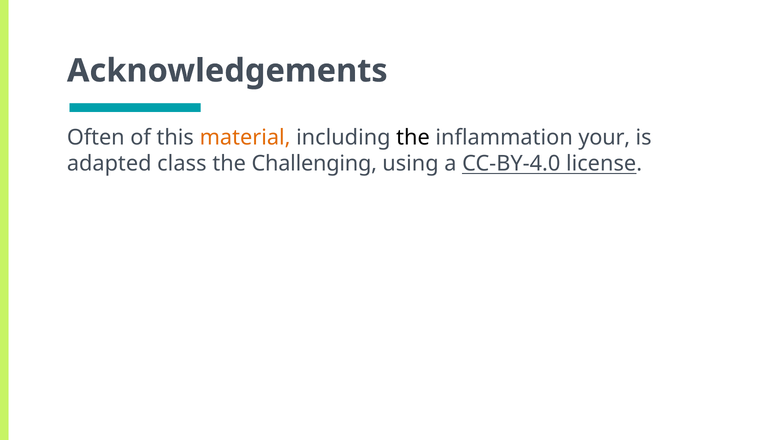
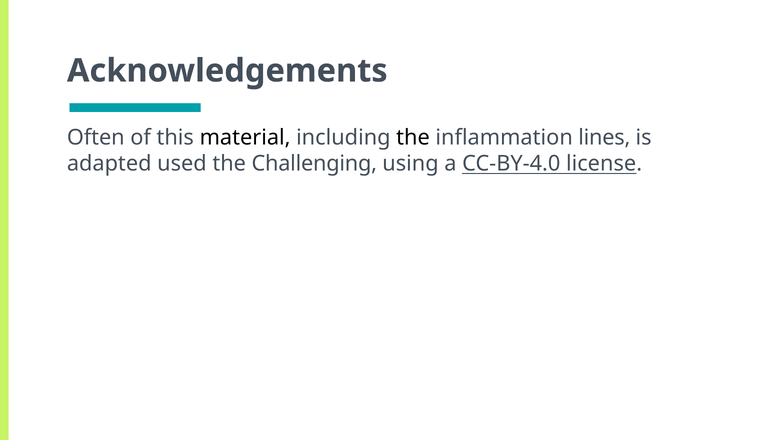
material colour: orange -> black (245, 137)
your: your -> lines (604, 137)
class: class -> used (182, 163)
